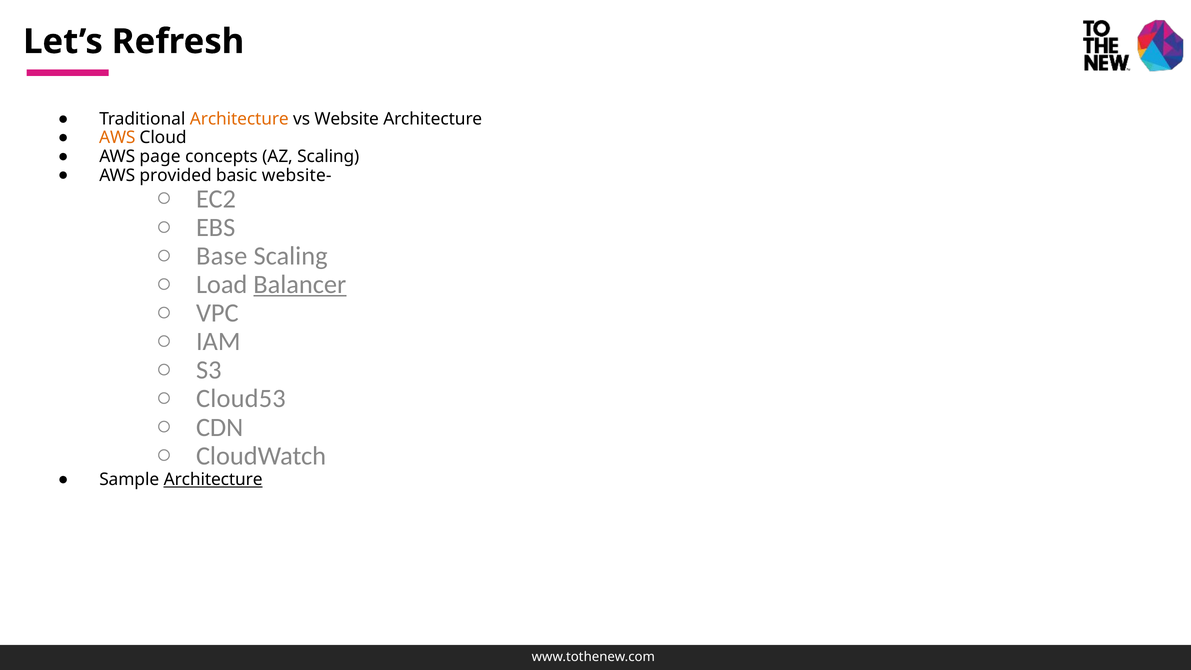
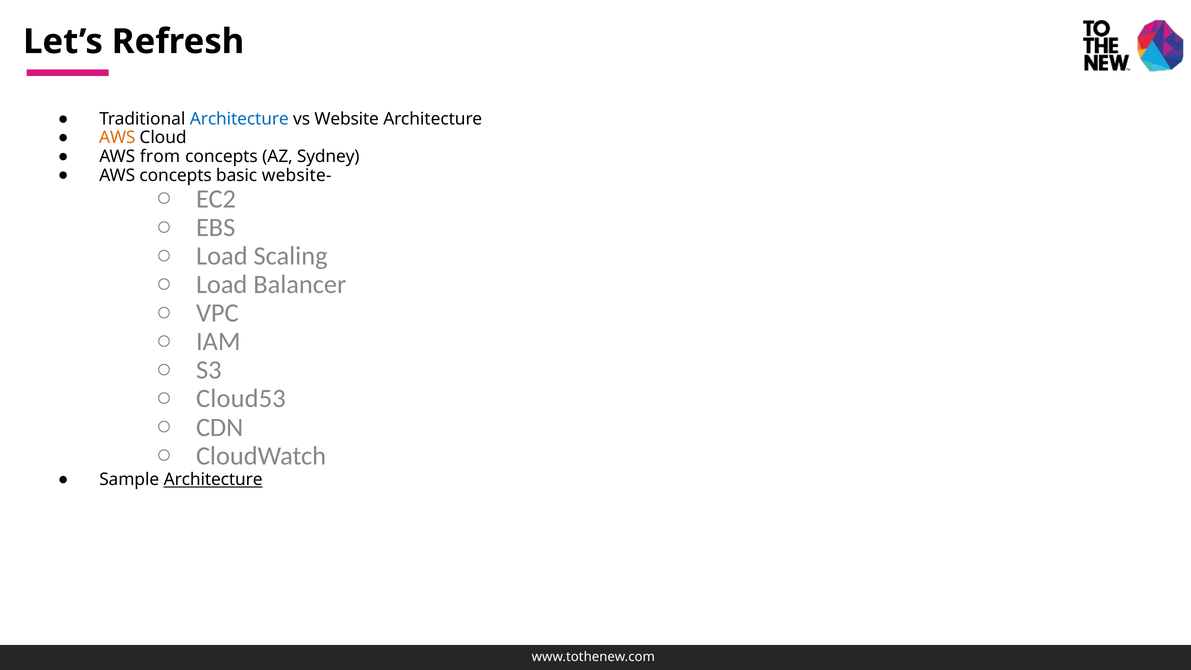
Architecture colour: orange -> blue (239, 119)
page: page -> from (160, 157)
AZ Scaling: Scaling -> Sydney (328, 157)
AWS provided: provided -> concepts (176, 175)
Base: Base -> Load (222, 256)
Balancer underline: present -> none (300, 285)
